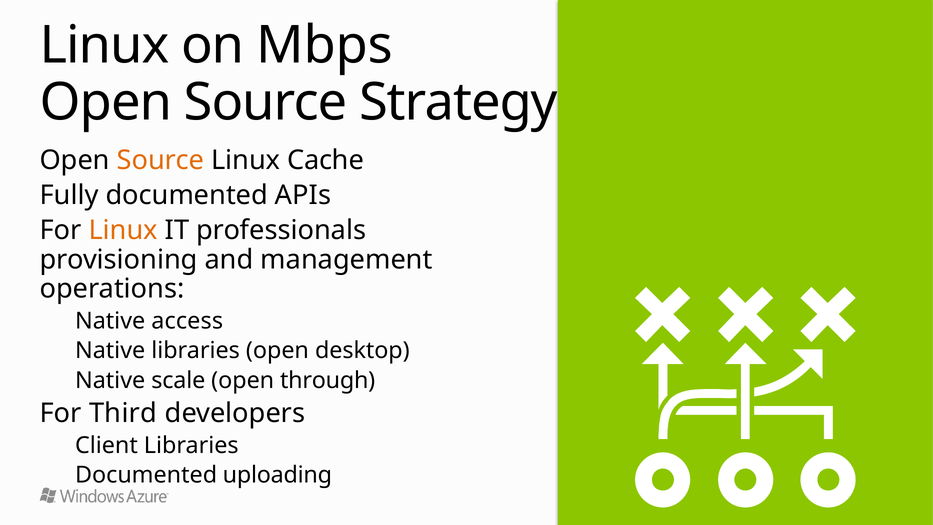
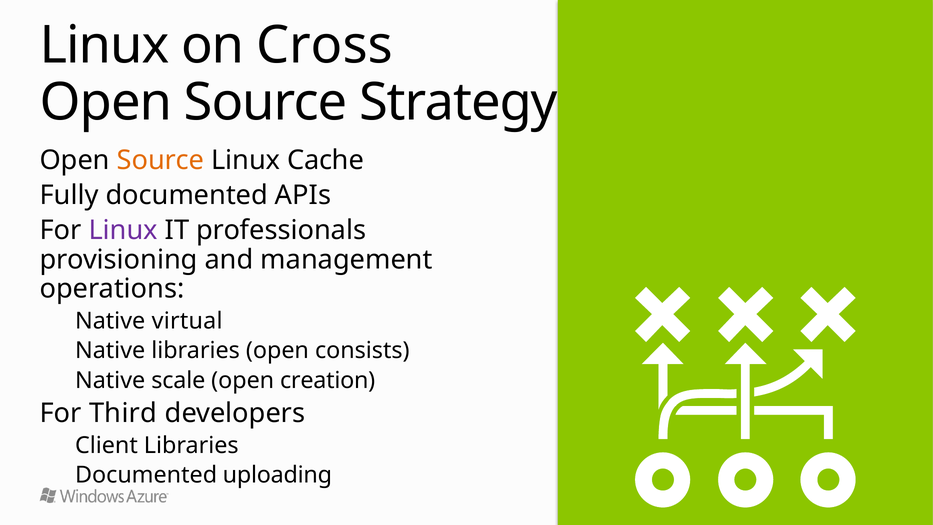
Mbps: Mbps -> Cross (325, 46)
Linux colour: orange -> purple (123, 230)
access: access -> virtual (187, 321)
desktop: desktop -> consists (362, 351)
through: through -> creation (328, 380)
